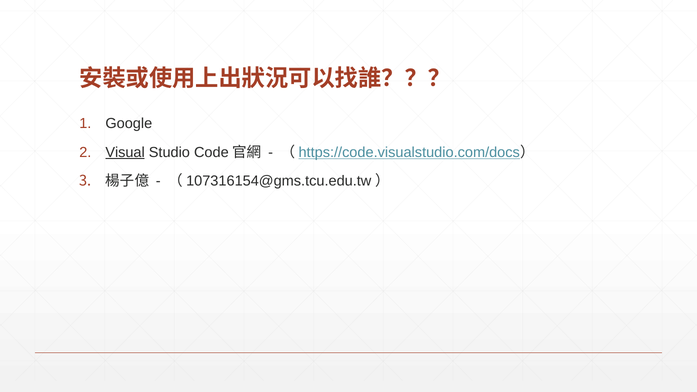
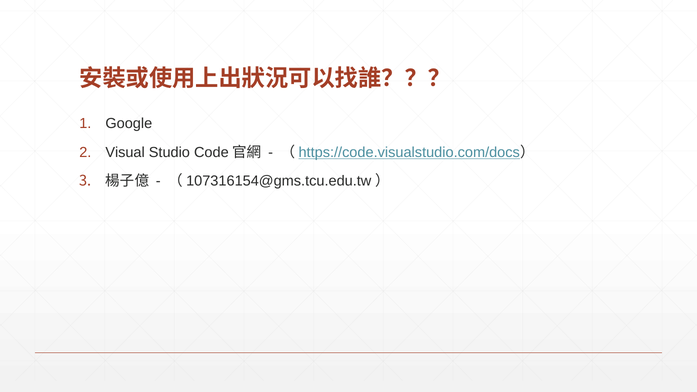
Visual underline: present -> none (125, 152)
